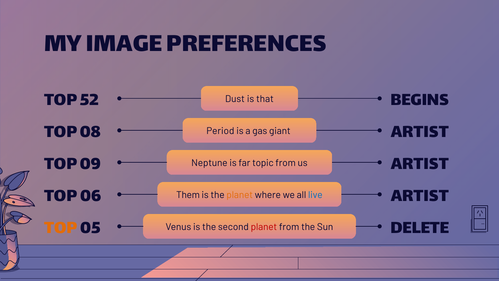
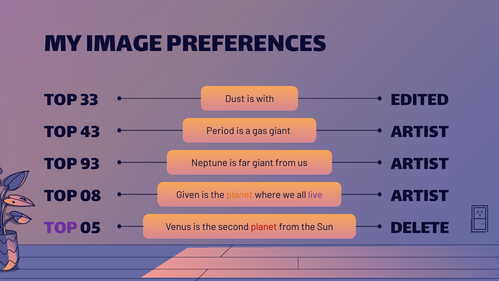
that: that -> with (265, 99)
52: 52 -> 33 (89, 99)
BEGINS: BEGINS -> EDITED (420, 99)
08: 08 -> 43 (90, 131)
far topic: topic -> giant (263, 163)
09: 09 -> 93 (90, 163)
Them: Them -> Given (188, 195)
live colour: blue -> purple (315, 195)
06: 06 -> 08 (91, 194)
TOP colour: orange -> purple (61, 226)
